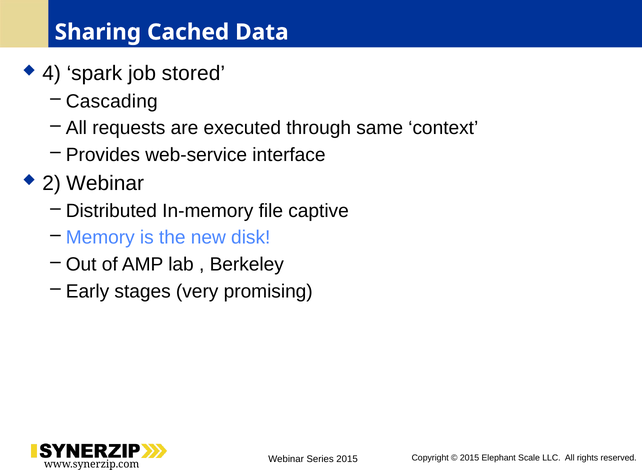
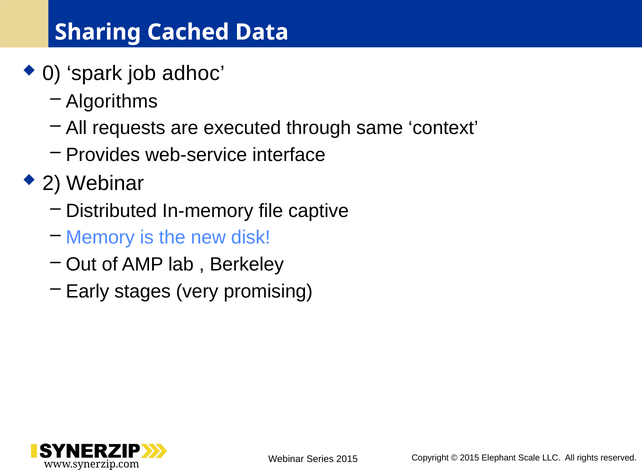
4: 4 -> 0 (52, 73)
stored: stored -> adhoc (193, 73)
Cascading: Cascading -> Algorithms (112, 101)
